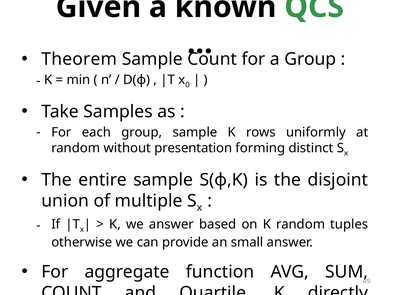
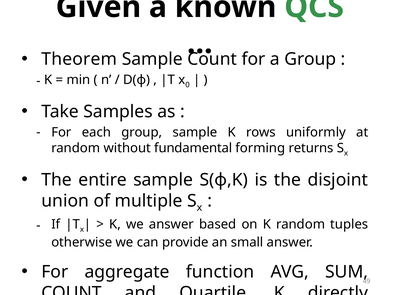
presentation: presentation -> fundamental (193, 148)
distinct: distinct -> returns (311, 148)
